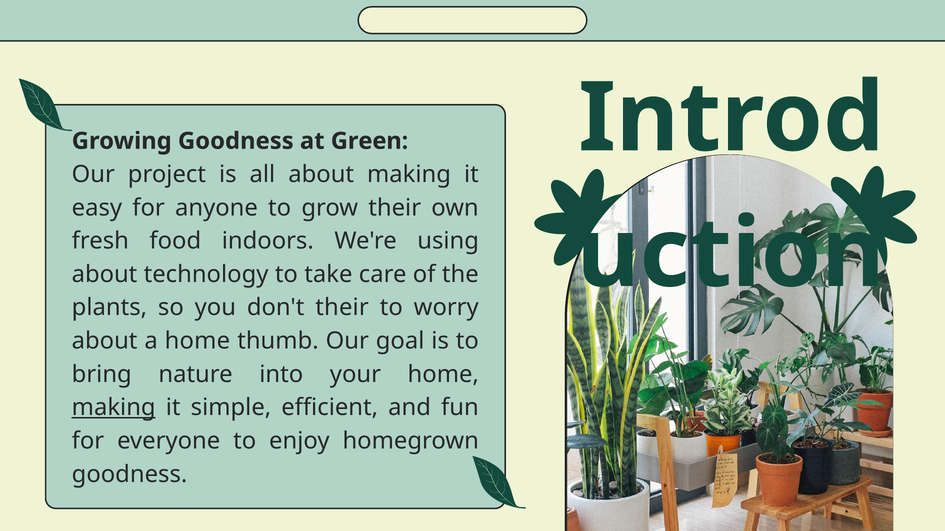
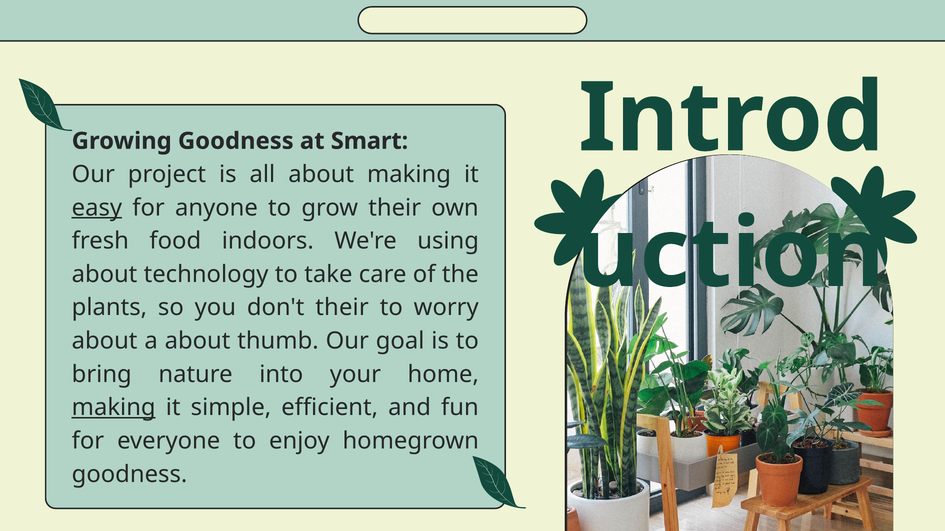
Green: Green -> Smart (369, 141)
easy underline: none -> present (97, 208)
a home: home -> about (198, 341)
